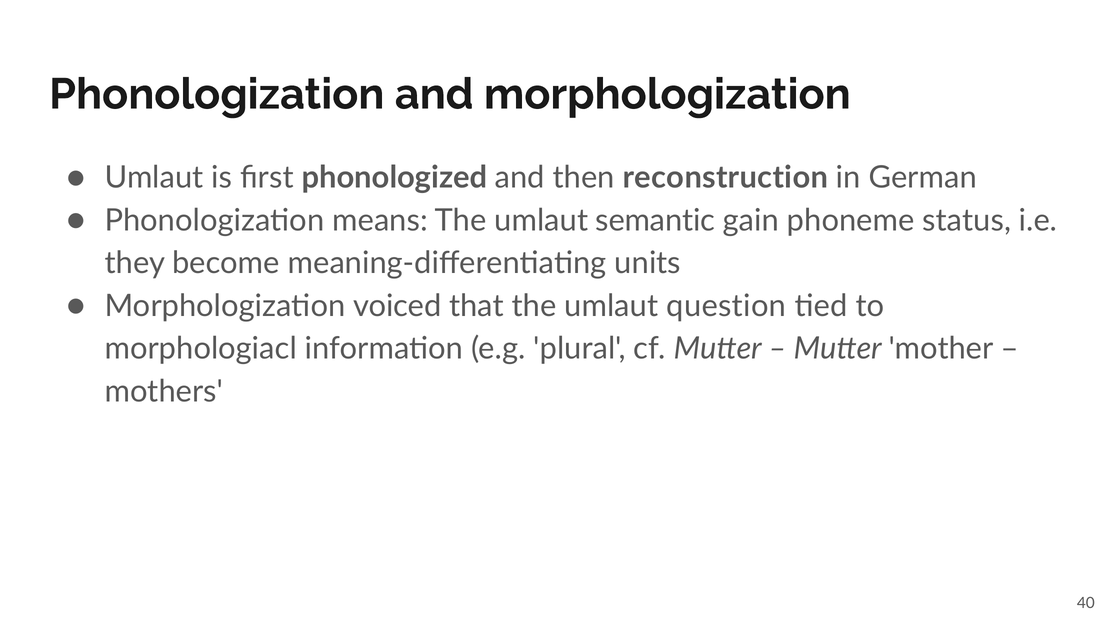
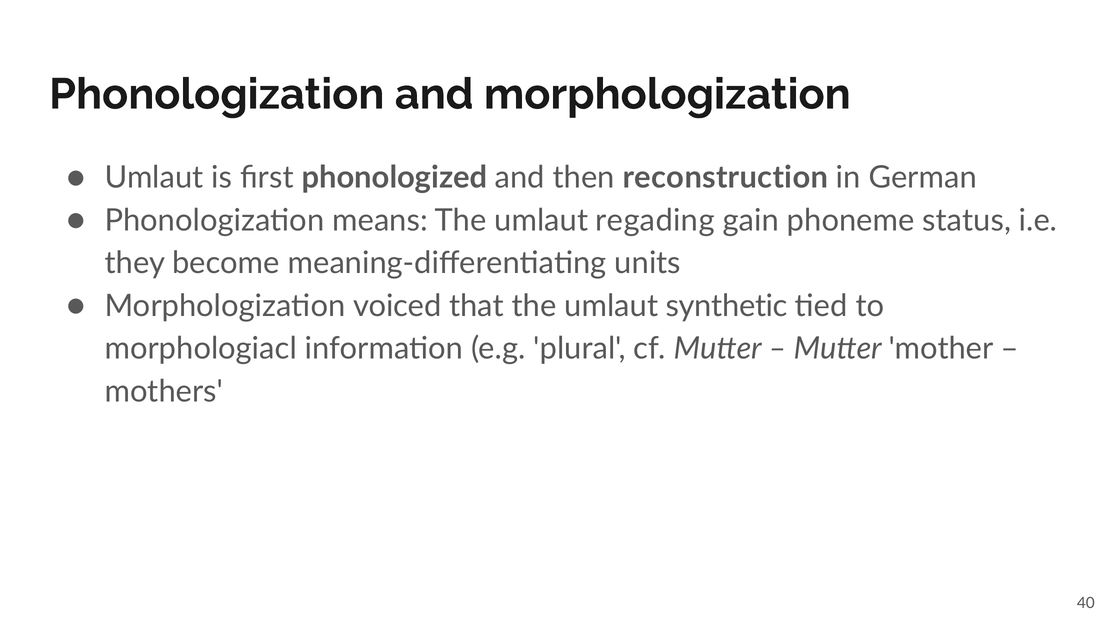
semantic: semantic -> regading (655, 220)
question: question -> synthetic (727, 306)
